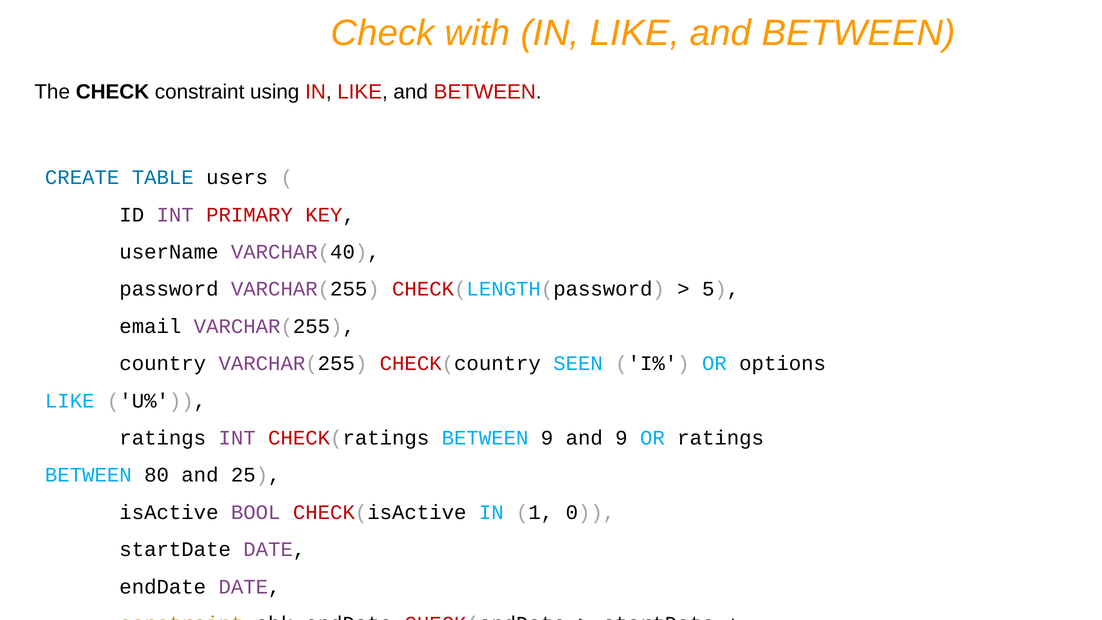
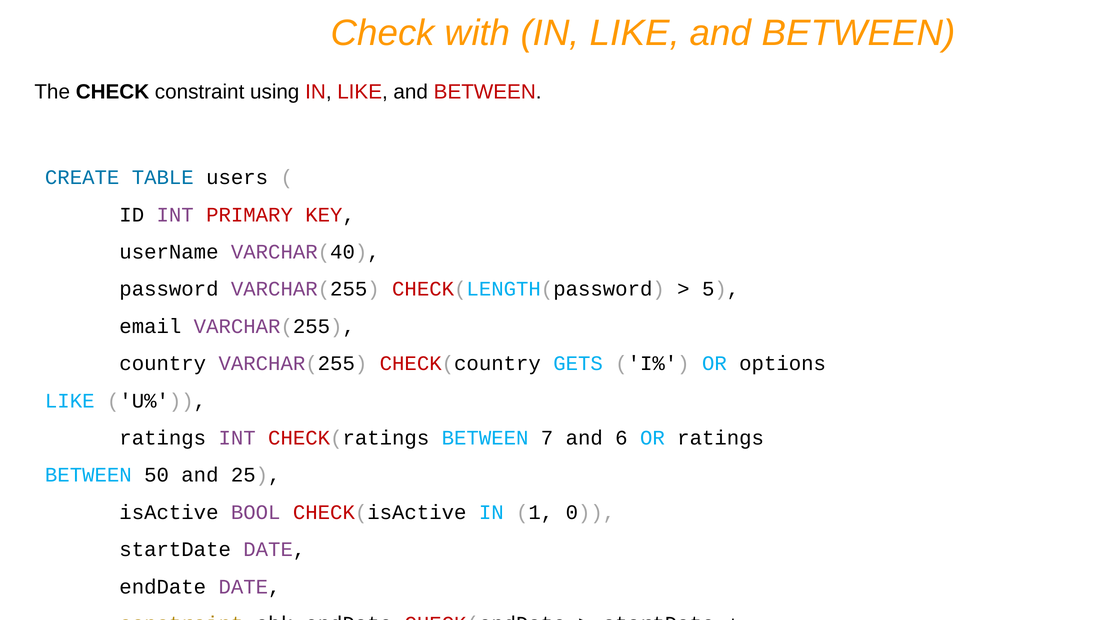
SEEN: SEEN -> GETS (578, 363)
BETWEEN 9: 9 -> 7 (547, 438)
and 9: 9 -> 6 (621, 438)
80: 80 -> 50 (157, 475)
